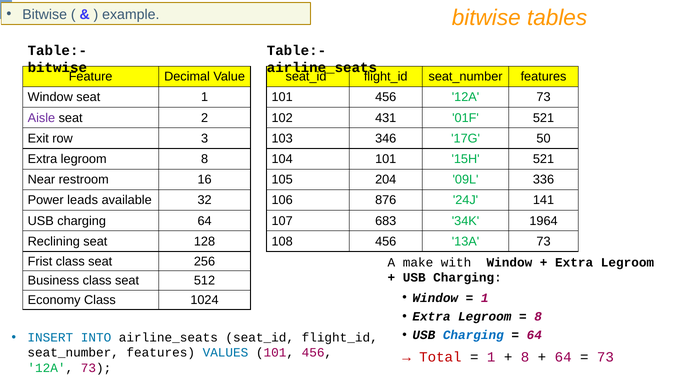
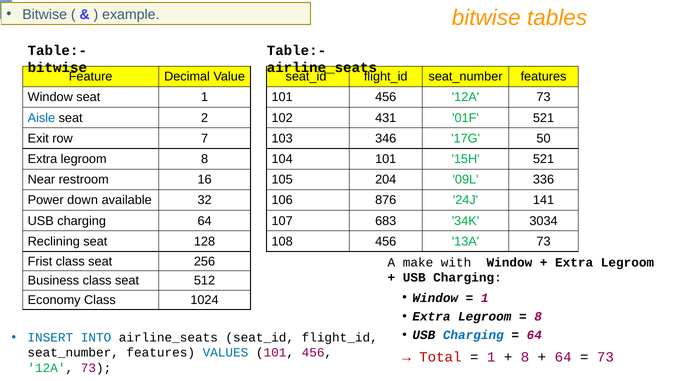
Aisle colour: purple -> blue (41, 118)
3: 3 -> 7 (205, 138)
leads: leads -> down (83, 200)
1964: 1964 -> 3034 (544, 221)
